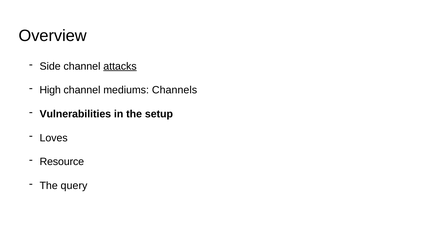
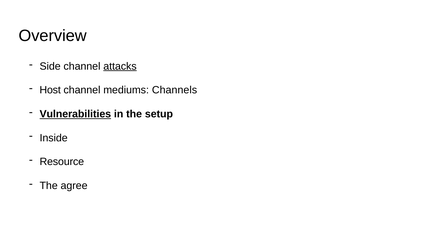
High: High -> Host (50, 90)
Vulnerabilities underline: none -> present (75, 114)
Loves: Loves -> Inside (54, 138)
query: query -> agree (74, 186)
